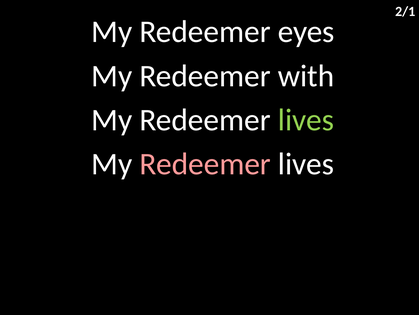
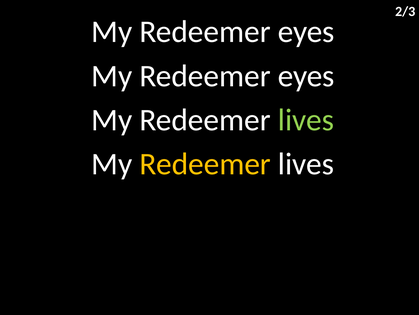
2/1: 2/1 -> 2/3 (405, 11)
with: with -> eyes (306, 76)
Redeemer colour: pink -> yellow (205, 164)
